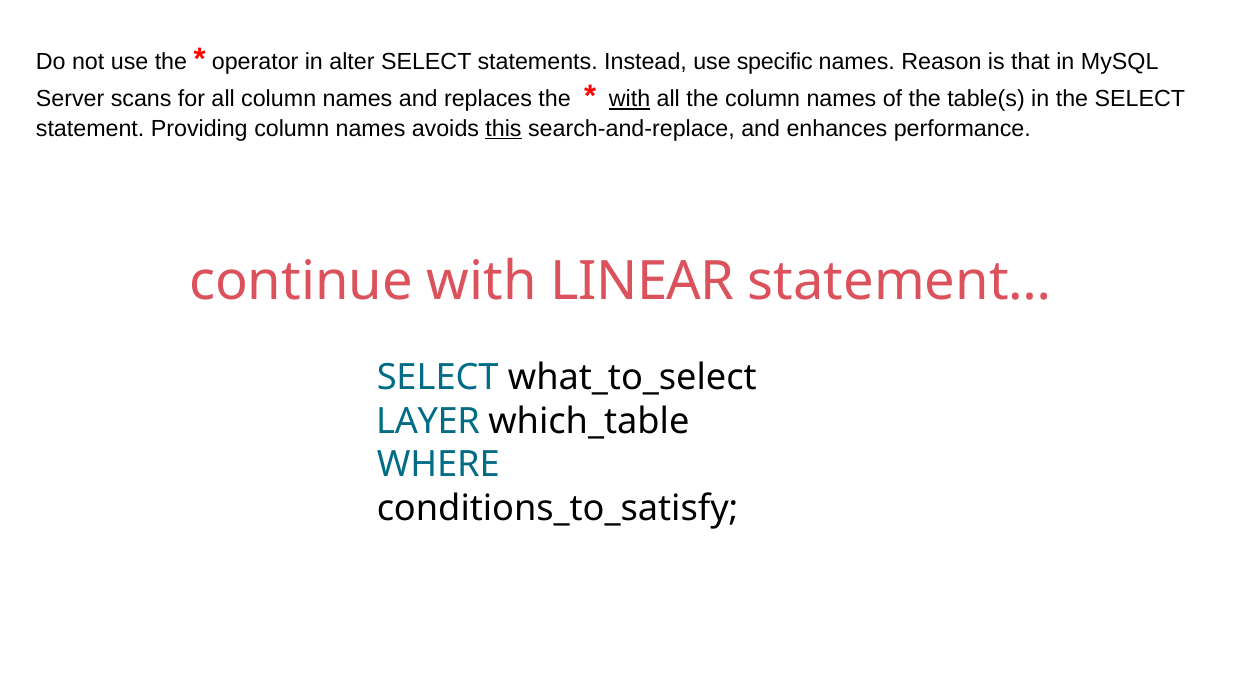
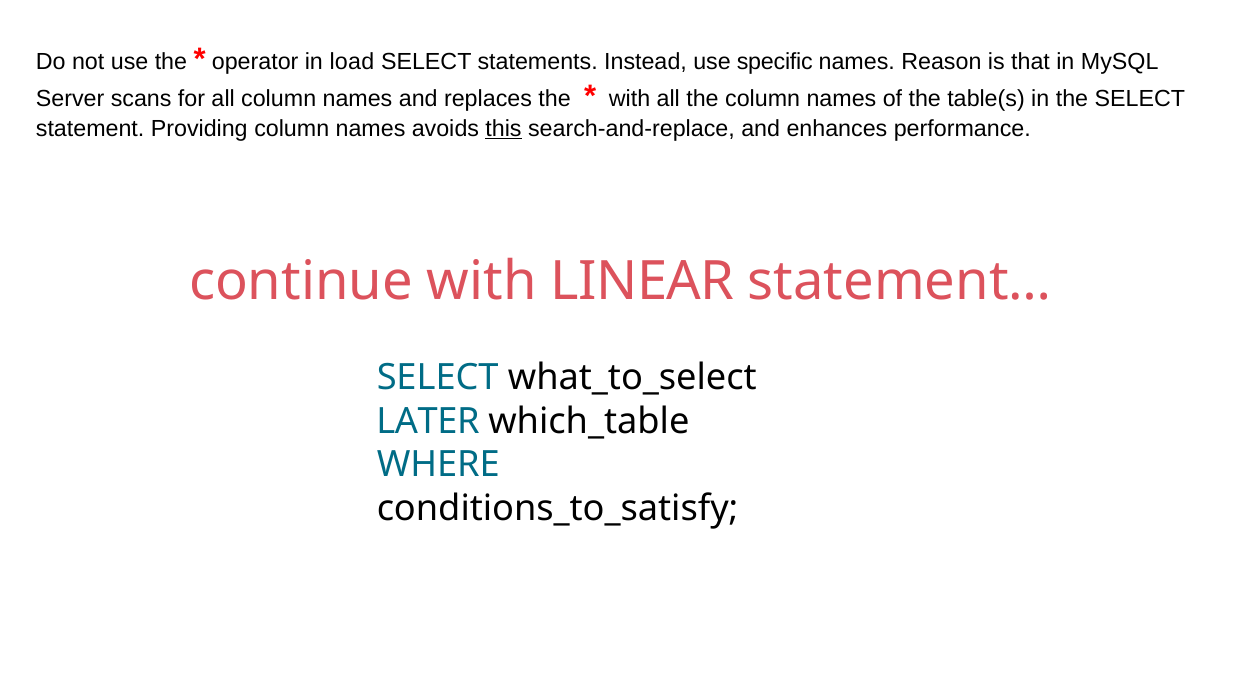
alter: alter -> load (352, 62)
with underline: present -> none (630, 99)
LAYER: LAYER -> LATER (428, 421)
